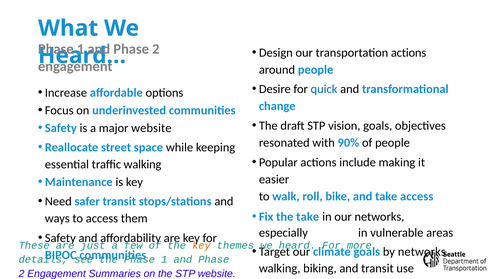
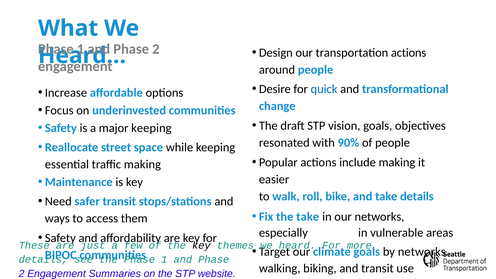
major website: website -> keeping (151, 128)
traffic walking: walking -> making (142, 164)
take access: access -> details (417, 196)
key colour: orange -> black (201, 245)
